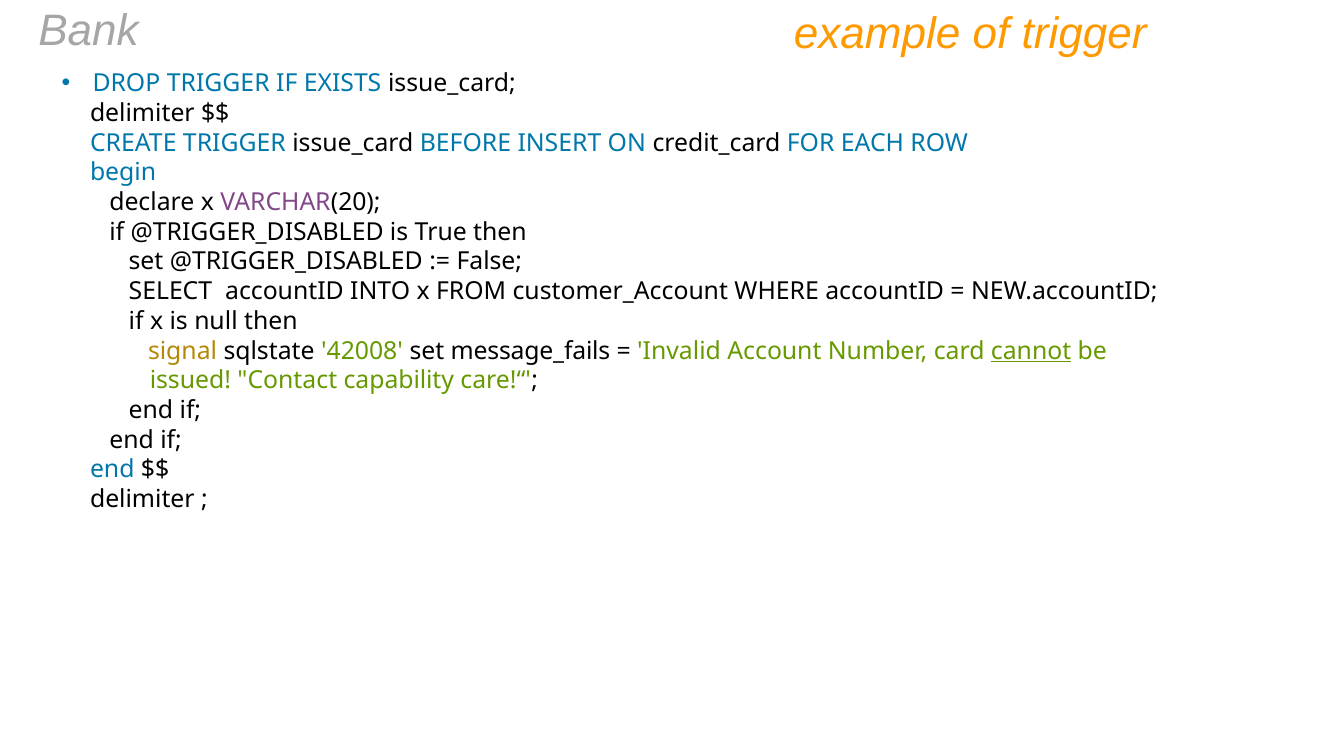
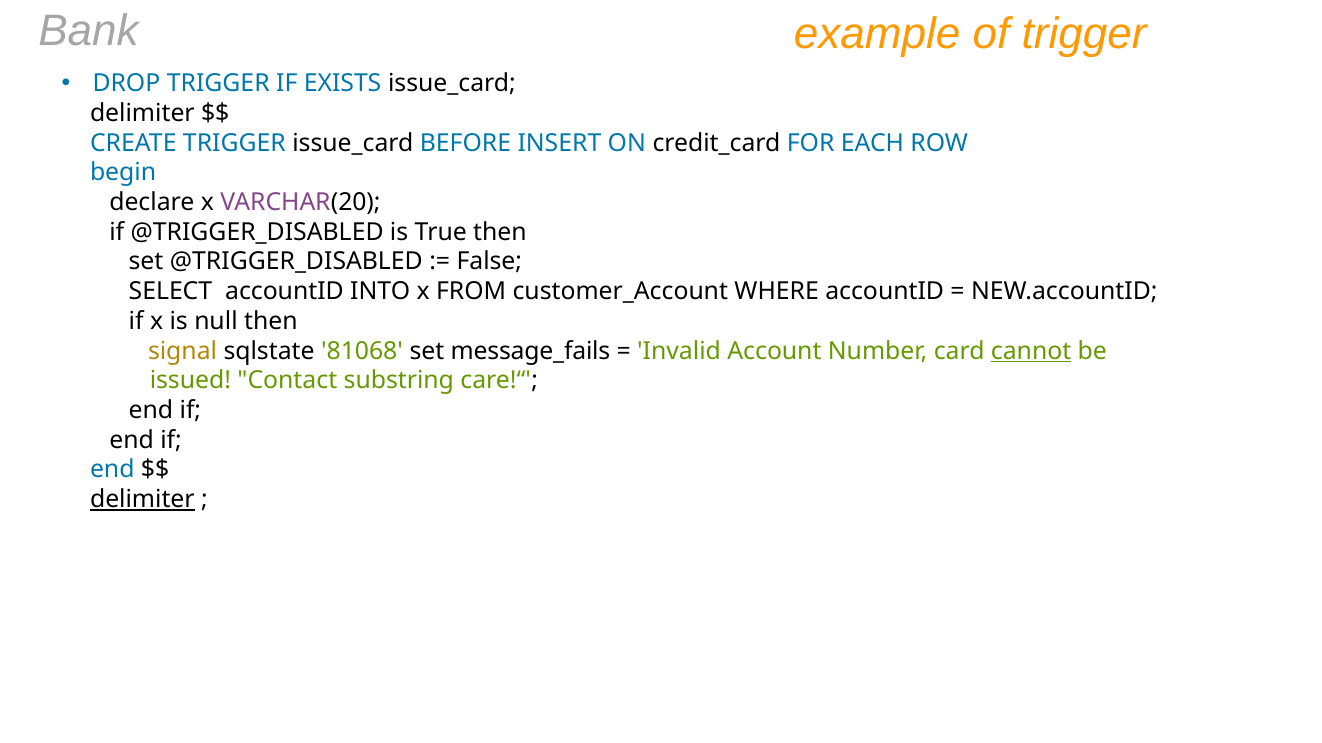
42008: 42008 -> 81068 (362, 351)
capability: capability -> substring (399, 381)
delimiter underline: none -> present (142, 500)
